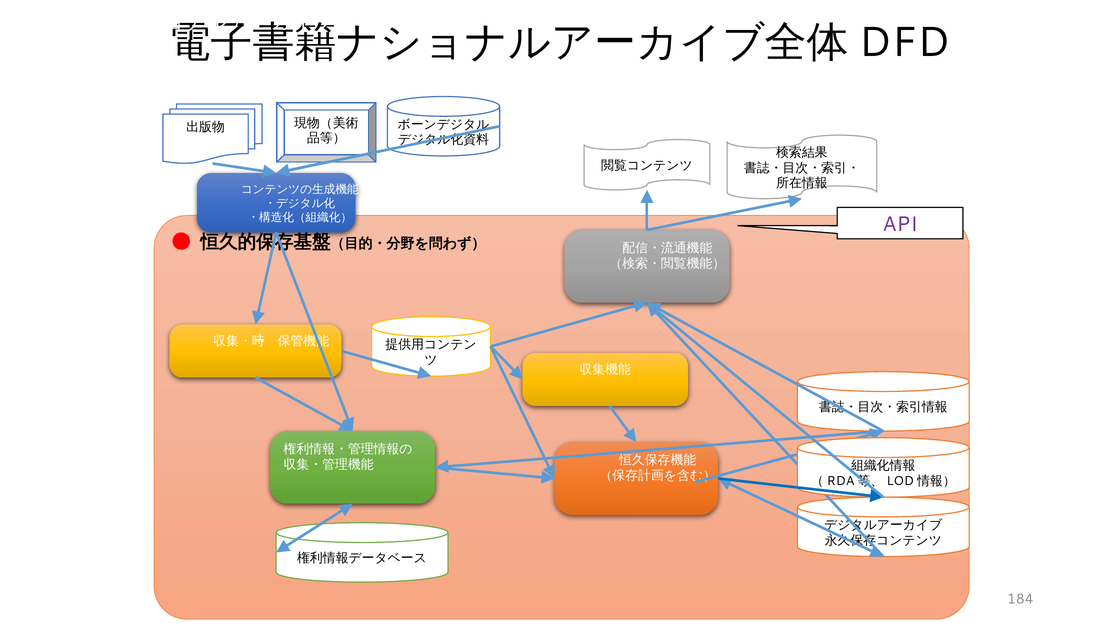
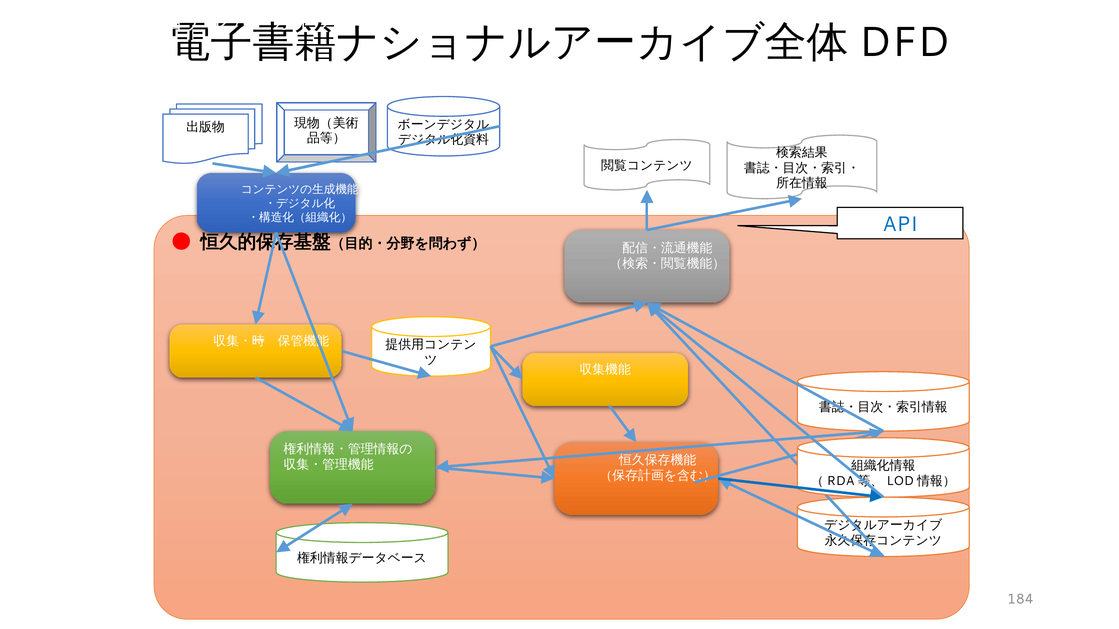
API colour: purple -> blue (900, 225)
